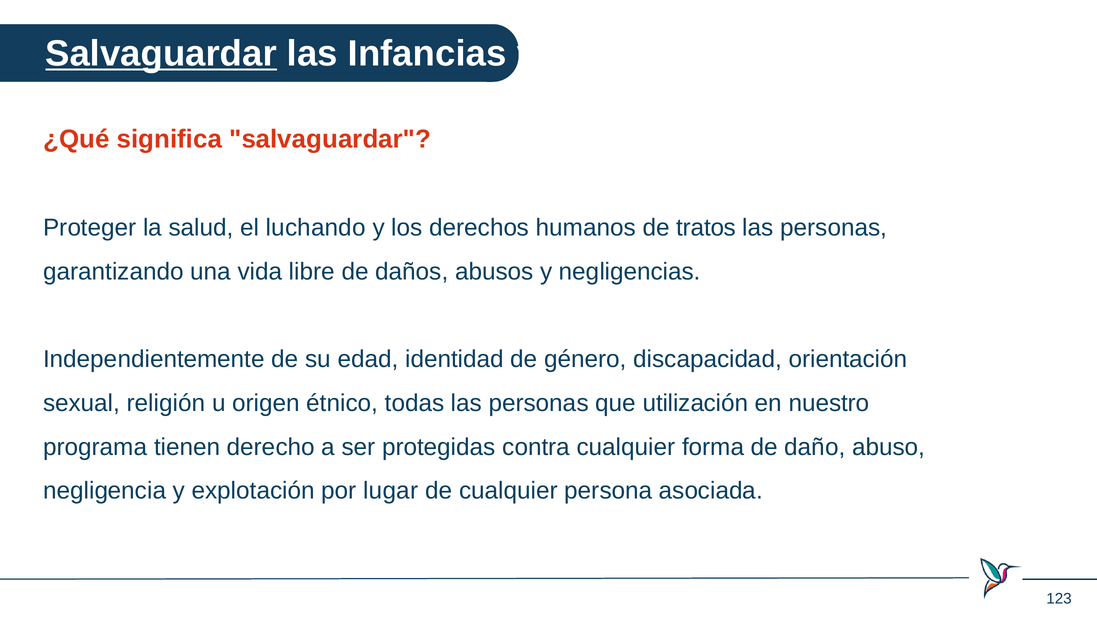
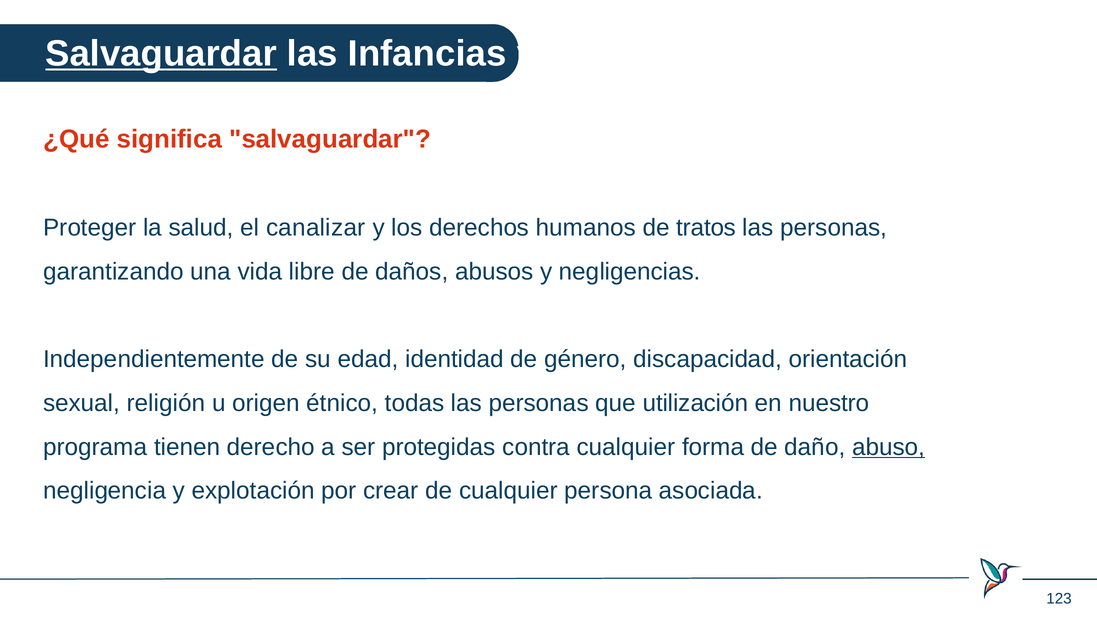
luchando: luchando -> canalizar (316, 228)
abuso underline: none -> present (888, 447)
lugar: lugar -> crear (391, 491)
